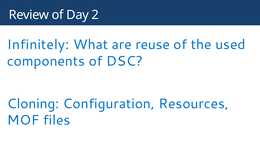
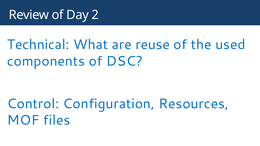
Infinitely: Infinitely -> Technical (38, 45)
Cloning: Cloning -> Control (33, 104)
